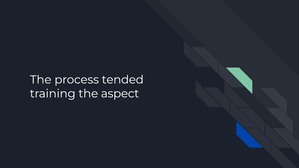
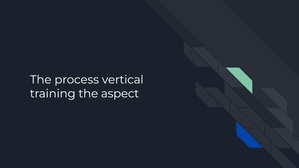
tended: tended -> vertical (123, 80)
